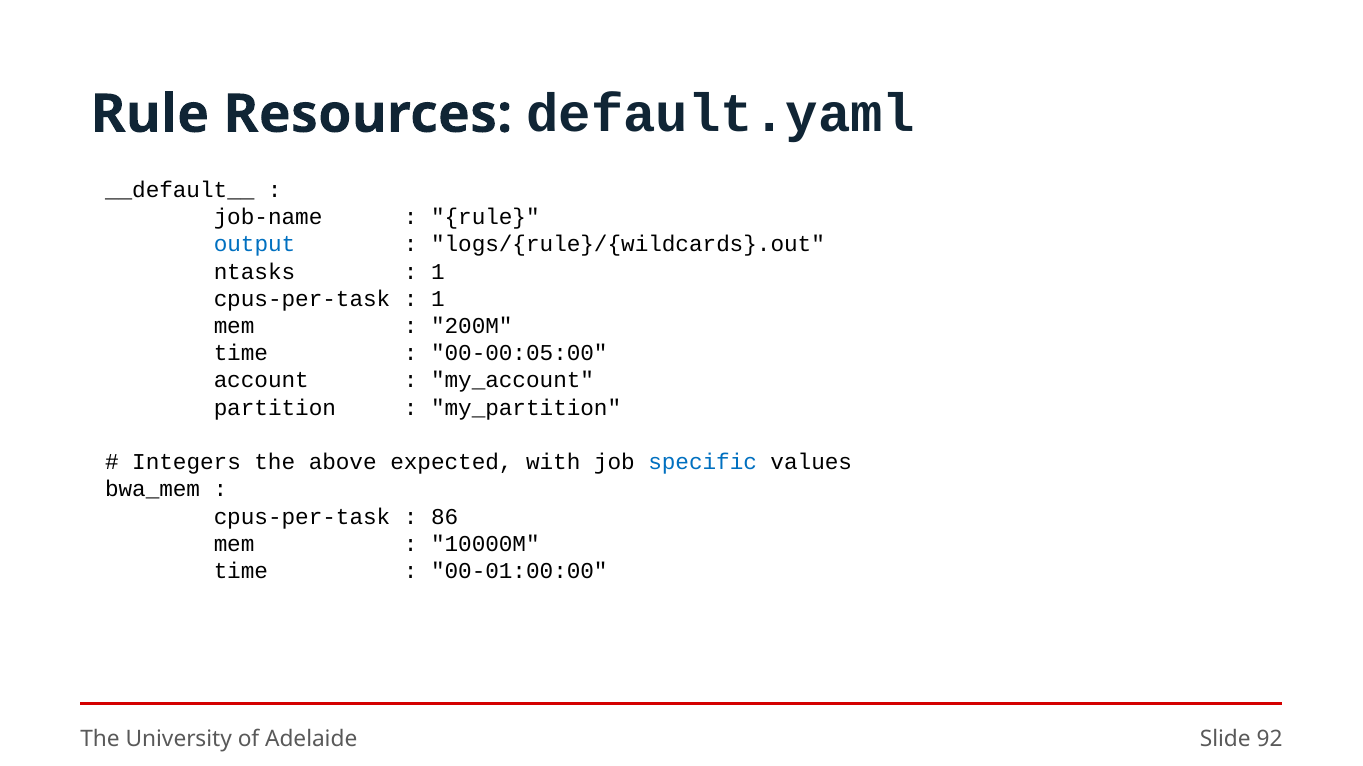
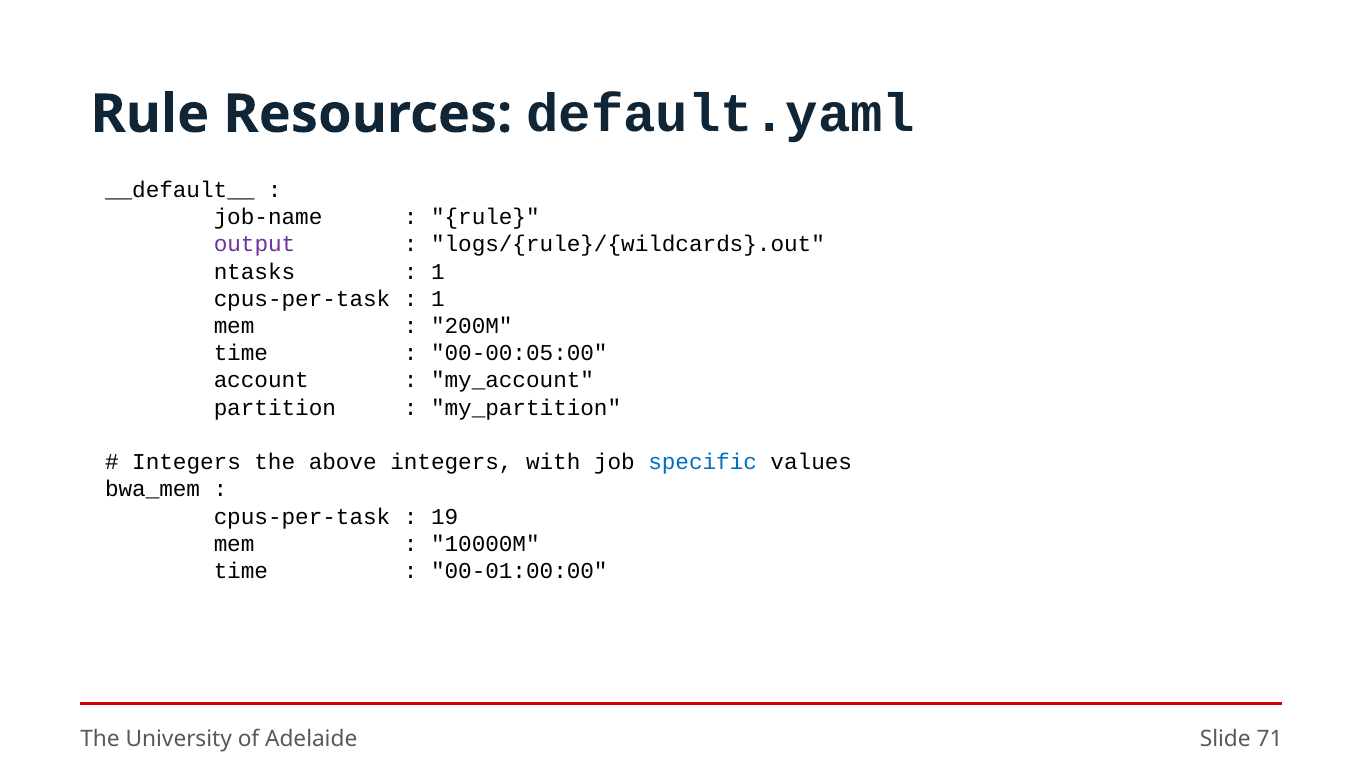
output colour: blue -> purple (255, 245)
above expected: expected -> integers (451, 462)
86: 86 -> 19 (445, 517)
92: 92 -> 71 (1270, 740)
